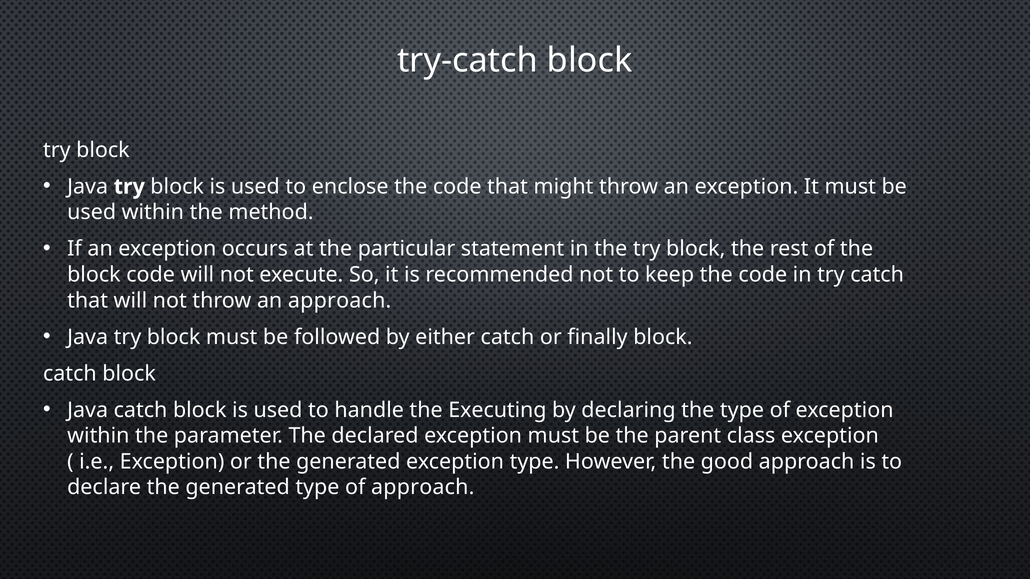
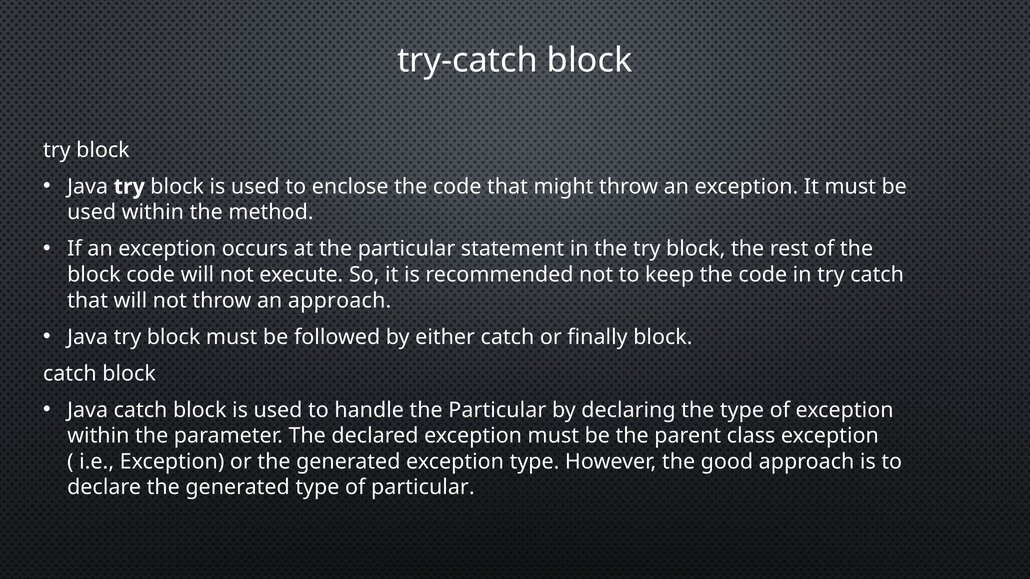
handle the Executing: Executing -> Particular (497, 410)
of approach: approach -> particular (423, 488)
